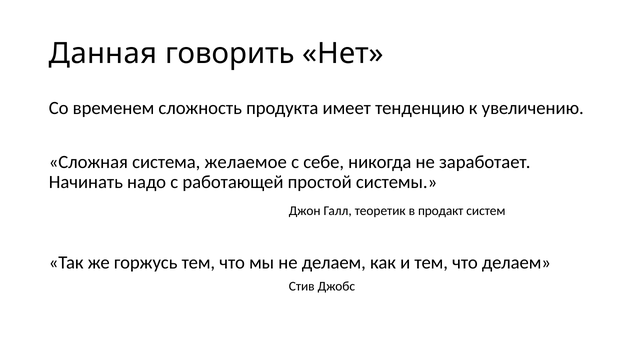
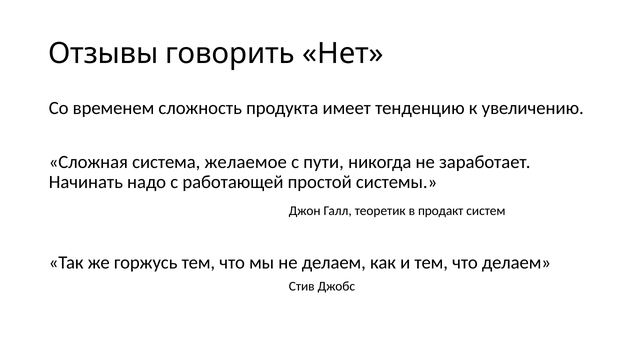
Данная: Данная -> Отзывы (103, 54)
себе: себе -> пути (324, 162)
